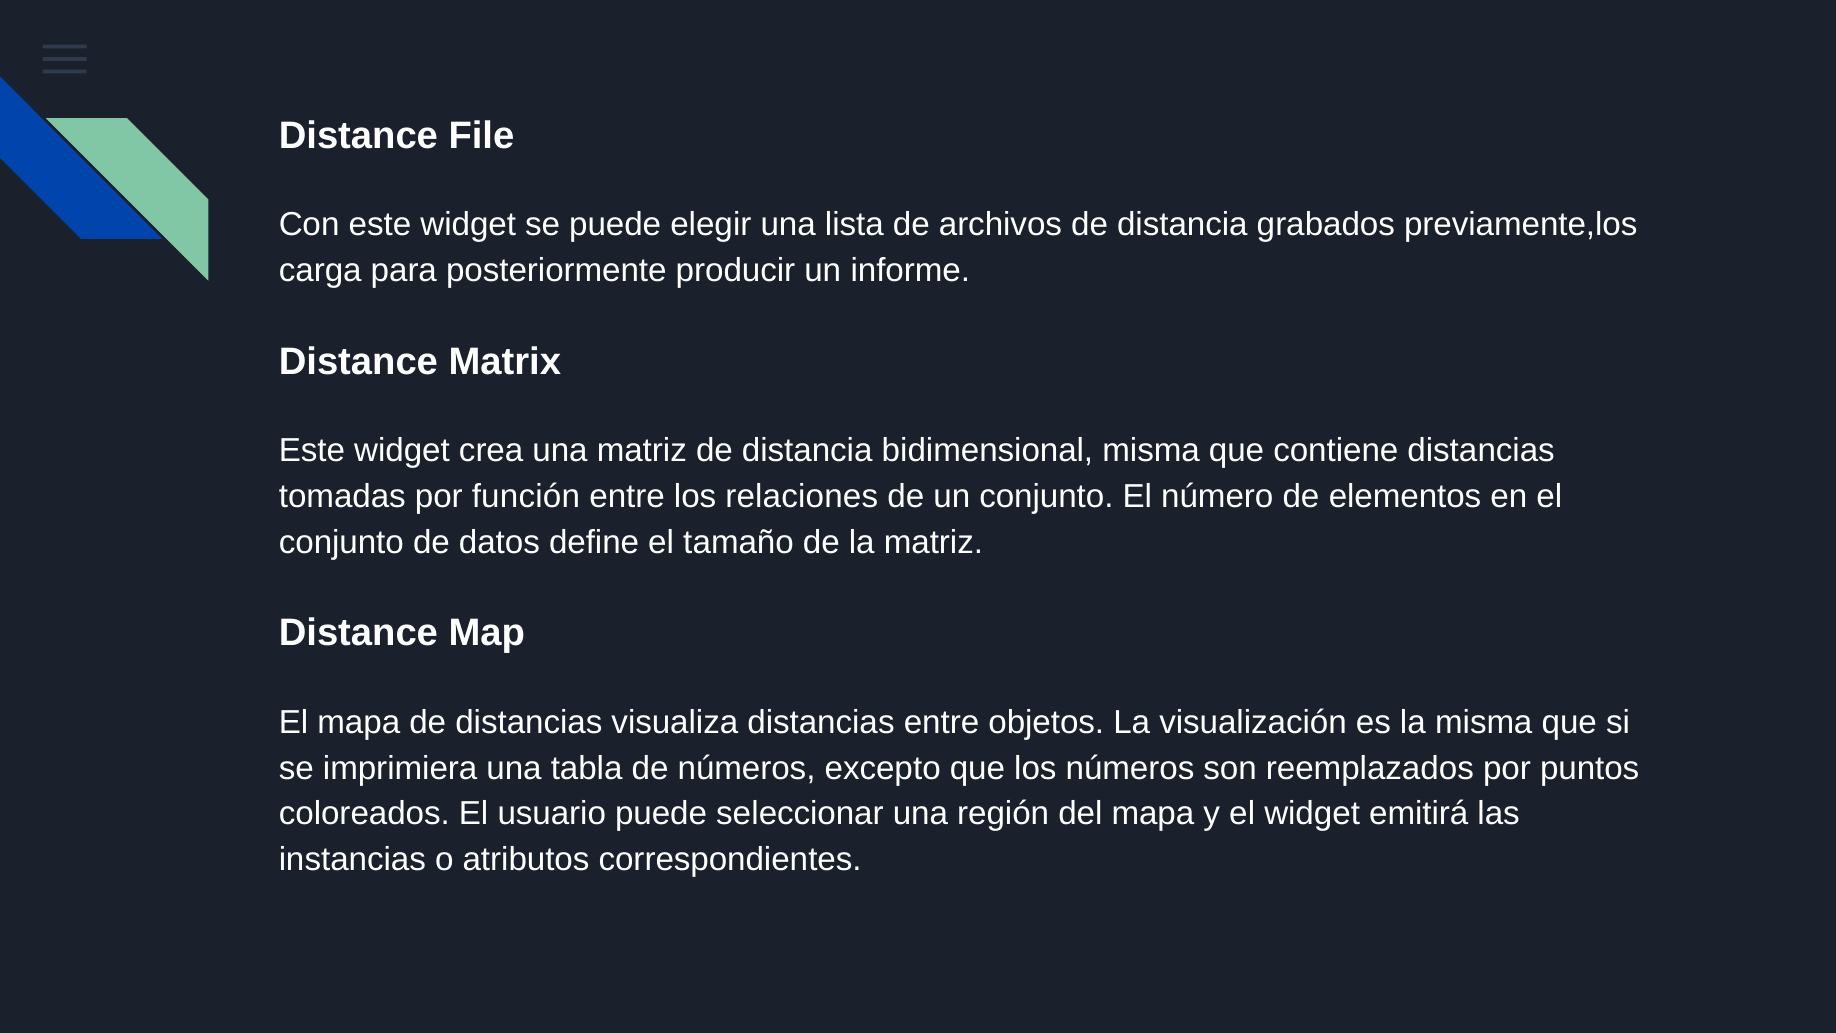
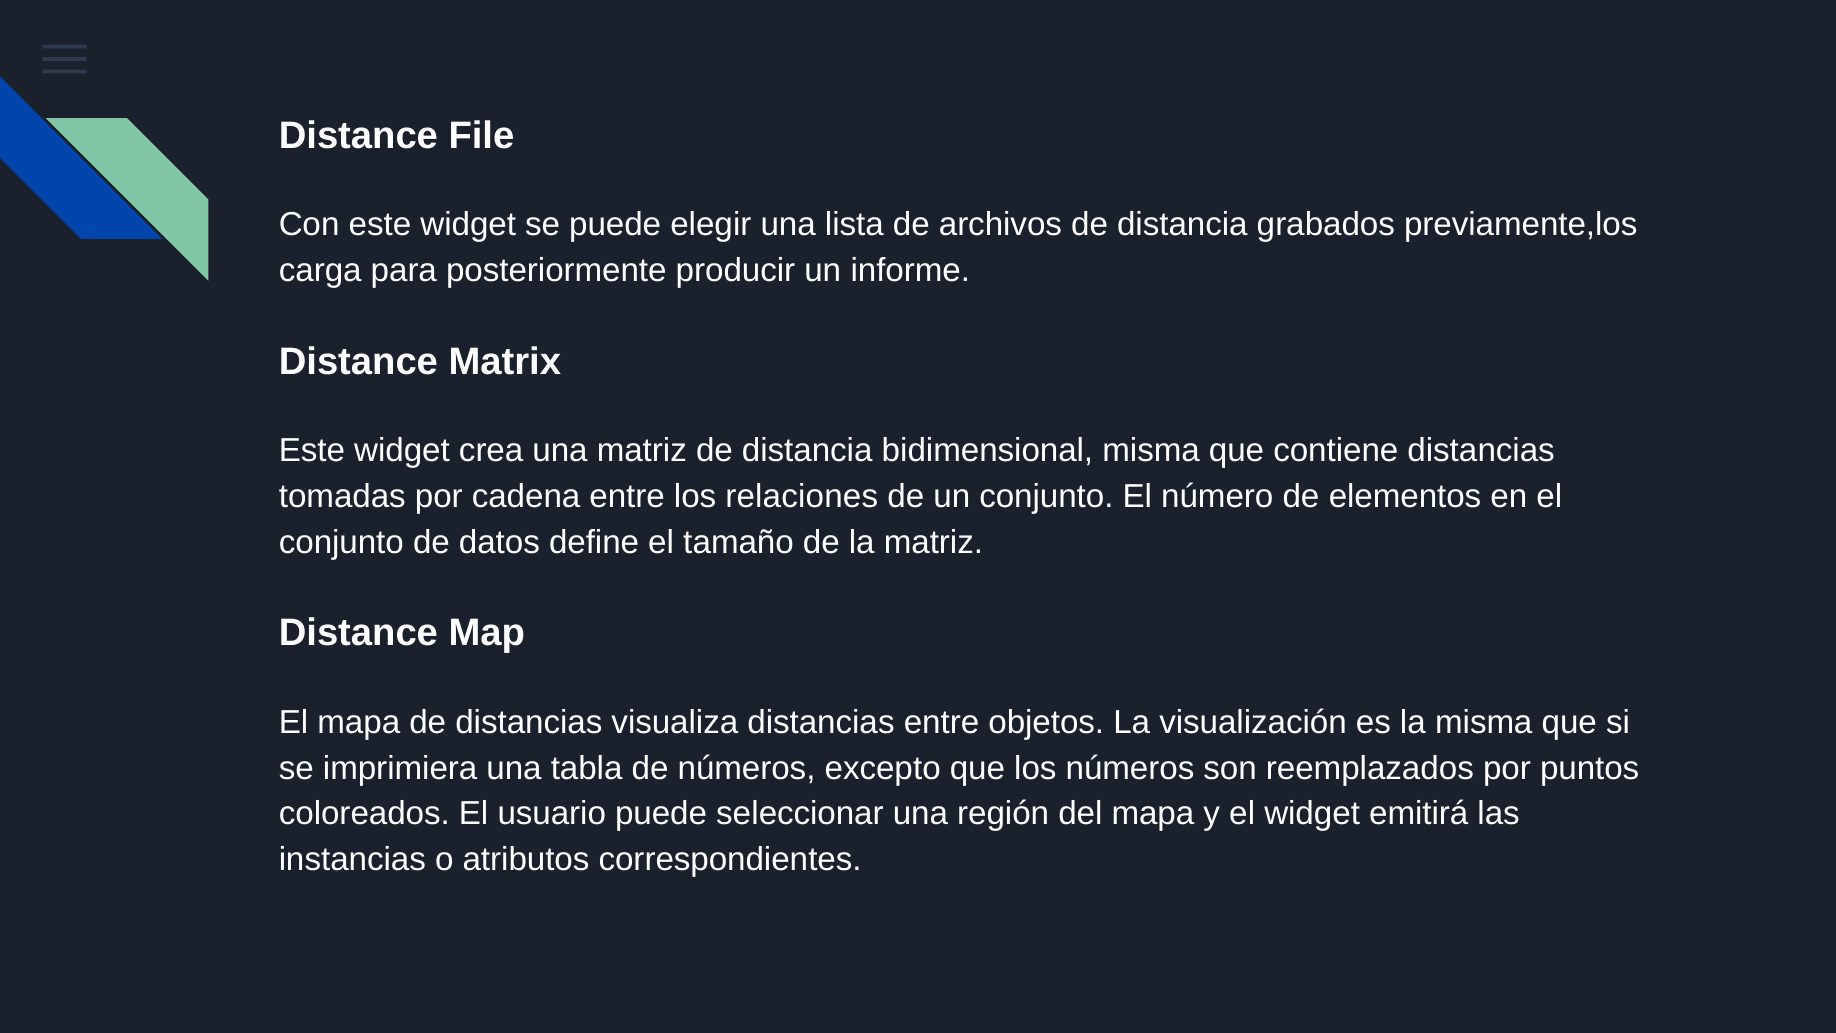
función: función -> cadena (526, 496)
